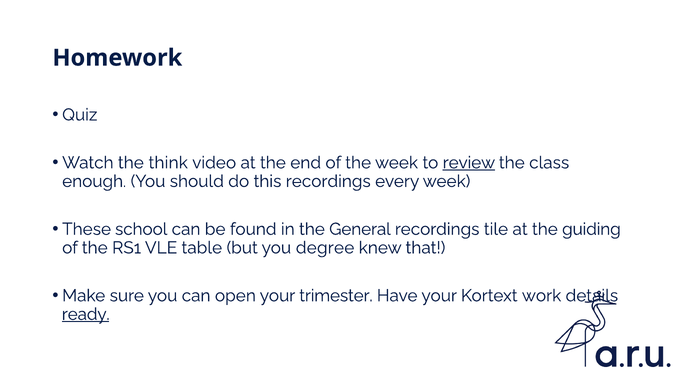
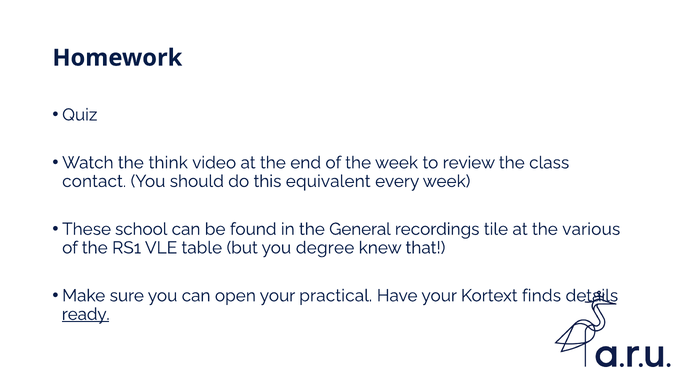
review underline: present -> none (469, 163)
enough: enough -> contact (94, 181)
this recordings: recordings -> equivalent (328, 181)
guiding: guiding -> various (591, 229)
trimester: trimester -> practical (336, 296)
work: work -> finds (541, 296)
